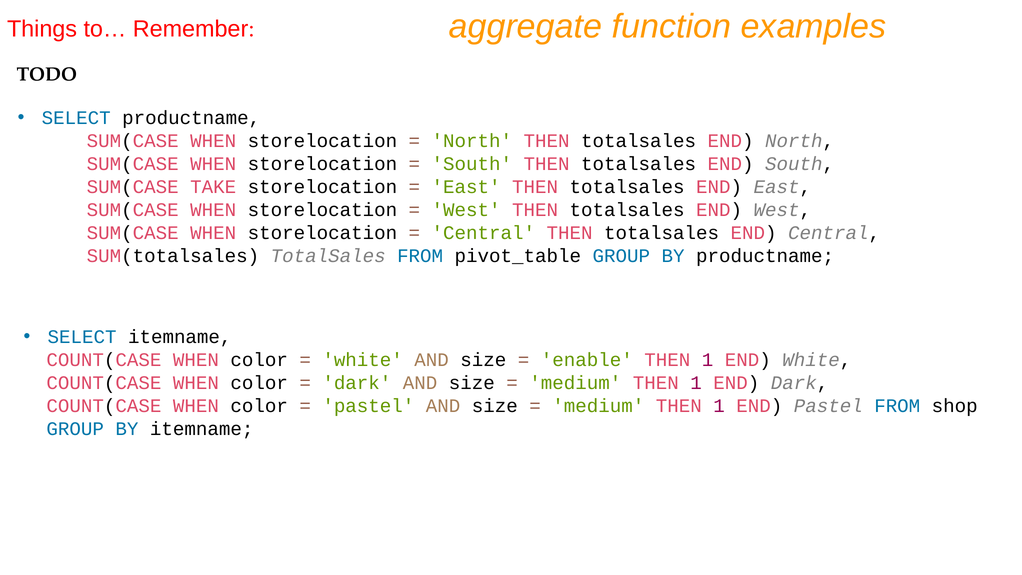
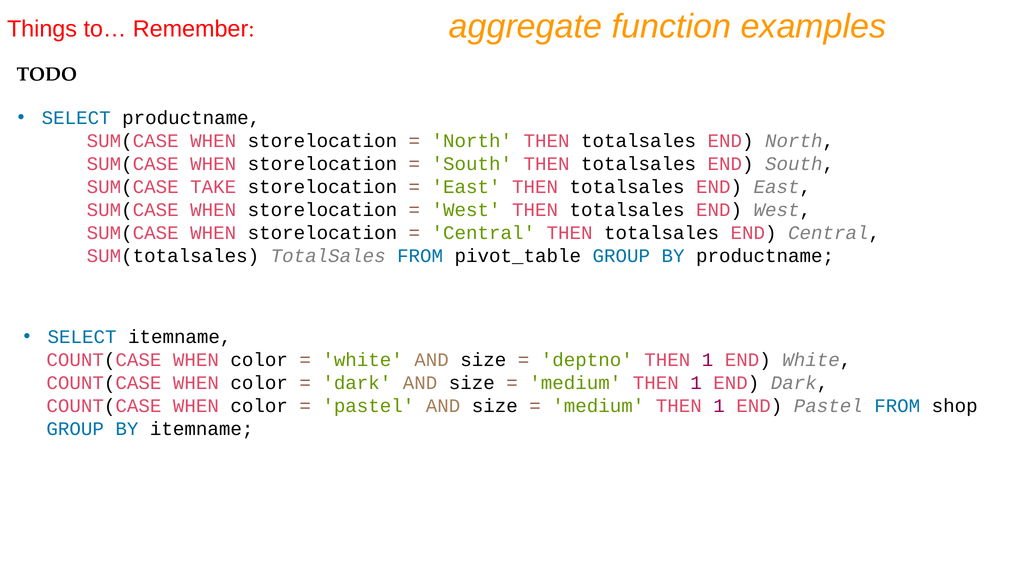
enable: enable -> deptno (587, 360)
